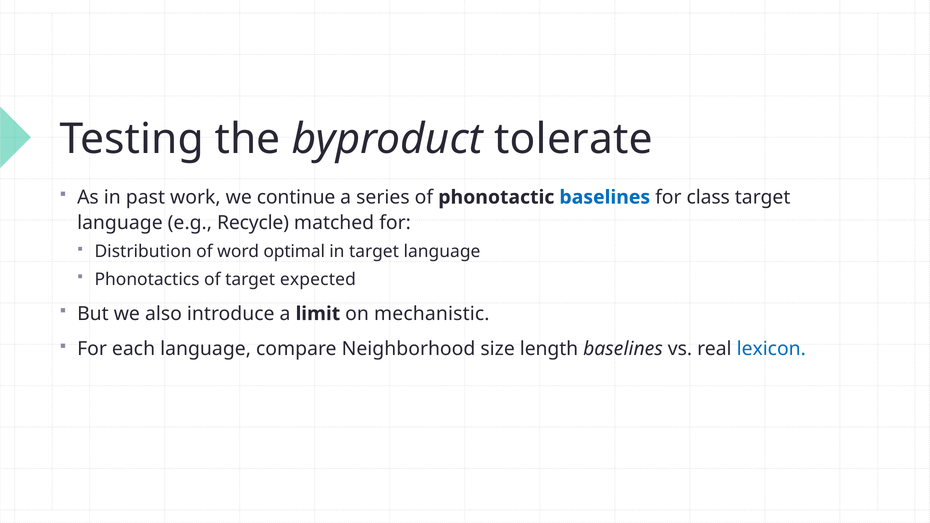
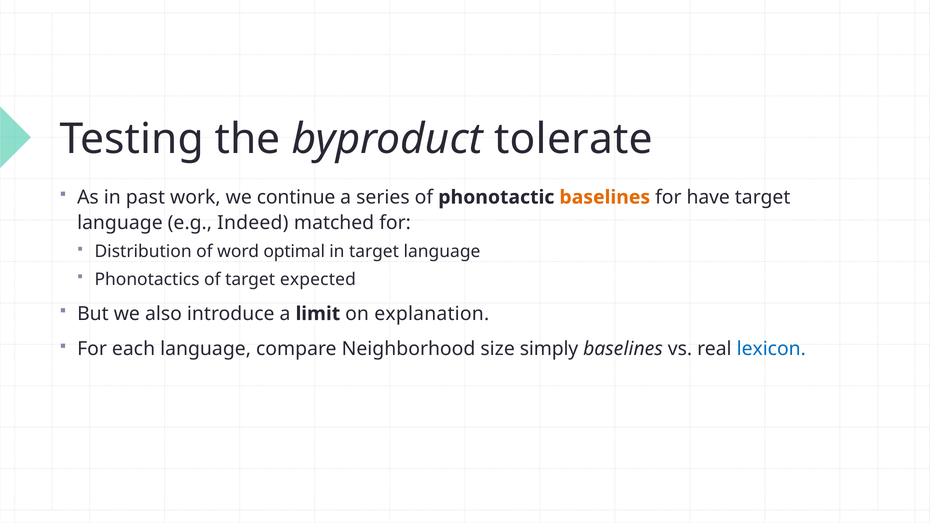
baselines colour: blue -> orange (605, 197)
class: class -> have (708, 197)
Recycle: Recycle -> Indeed (253, 223)
mechanistic: mechanistic -> explanation (432, 314)
length: length -> simply (549, 349)
